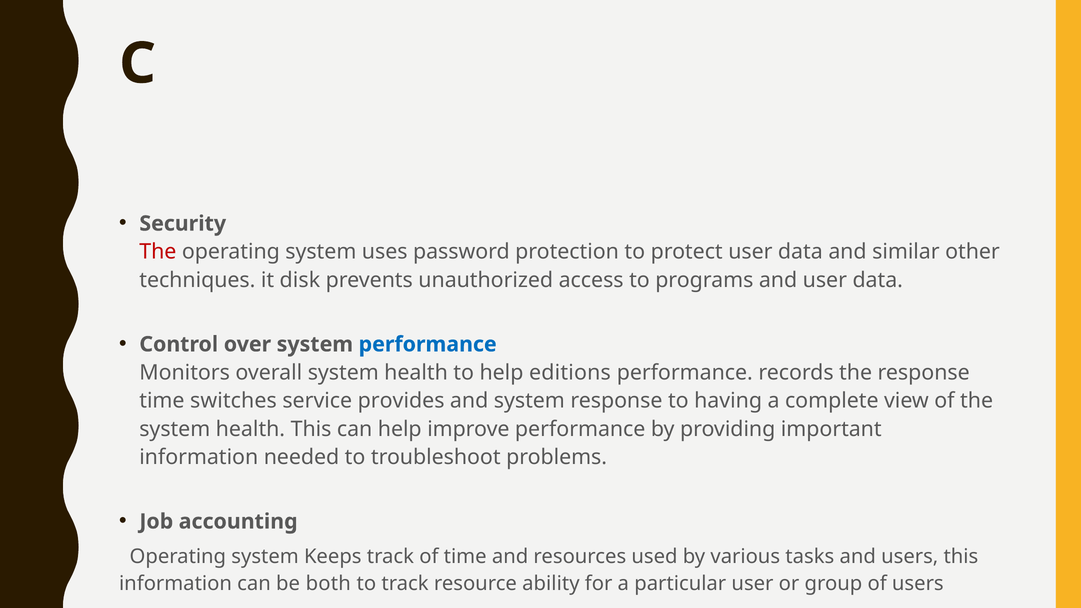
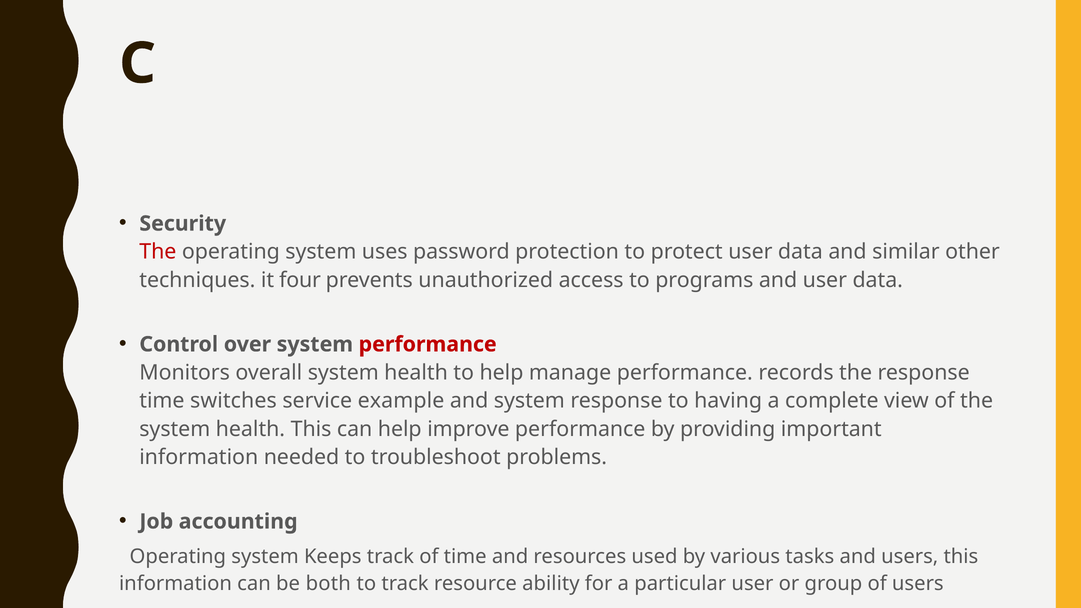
disk: disk -> four (300, 280)
performance colour: blue -> red (428, 344)
editions: editions -> manage (570, 373)
provides: provides -> example (401, 401)
